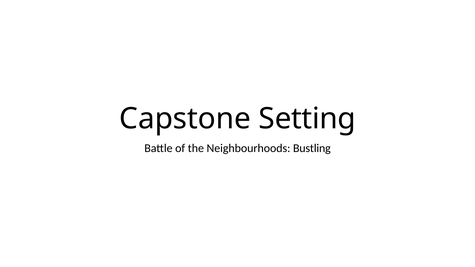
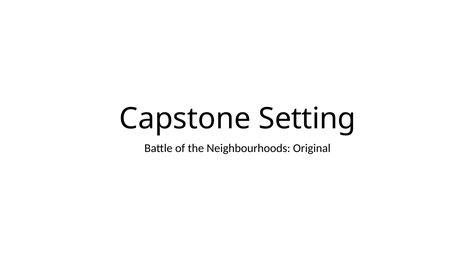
Bustling: Bustling -> Original (312, 148)
